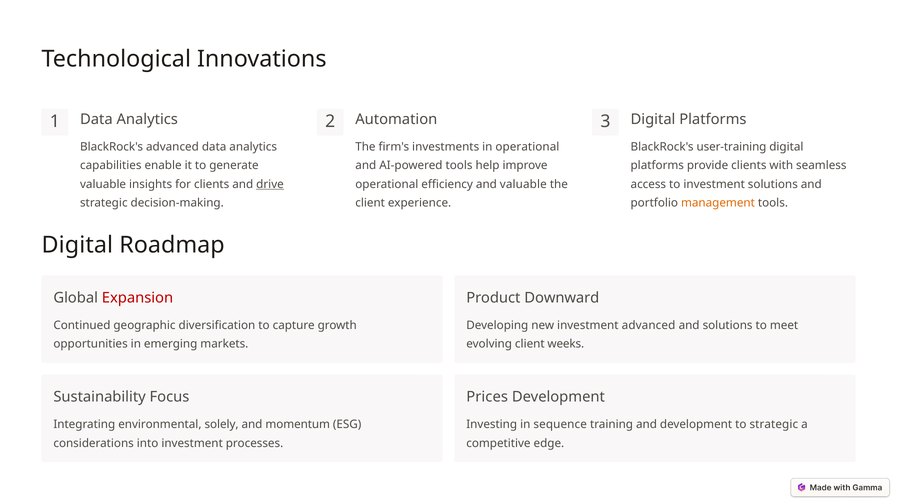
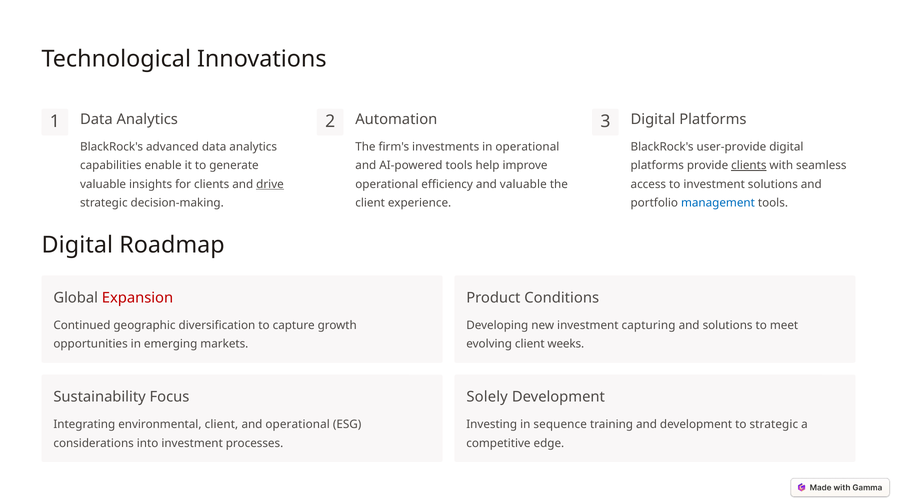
user-training: user-training -> user-provide (731, 147)
clients underline: none -> present (749, 166)
management colour: orange -> blue (718, 203)
Downward: Downward -> Conditions (562, 298)
investment advanced: advanced -> capturing (649, 326)
Prices: Prices -> Solely (487, 397)
environmental solely: solely -> client (221, 425)
and momentum: momentum -> operational (298, 425)
